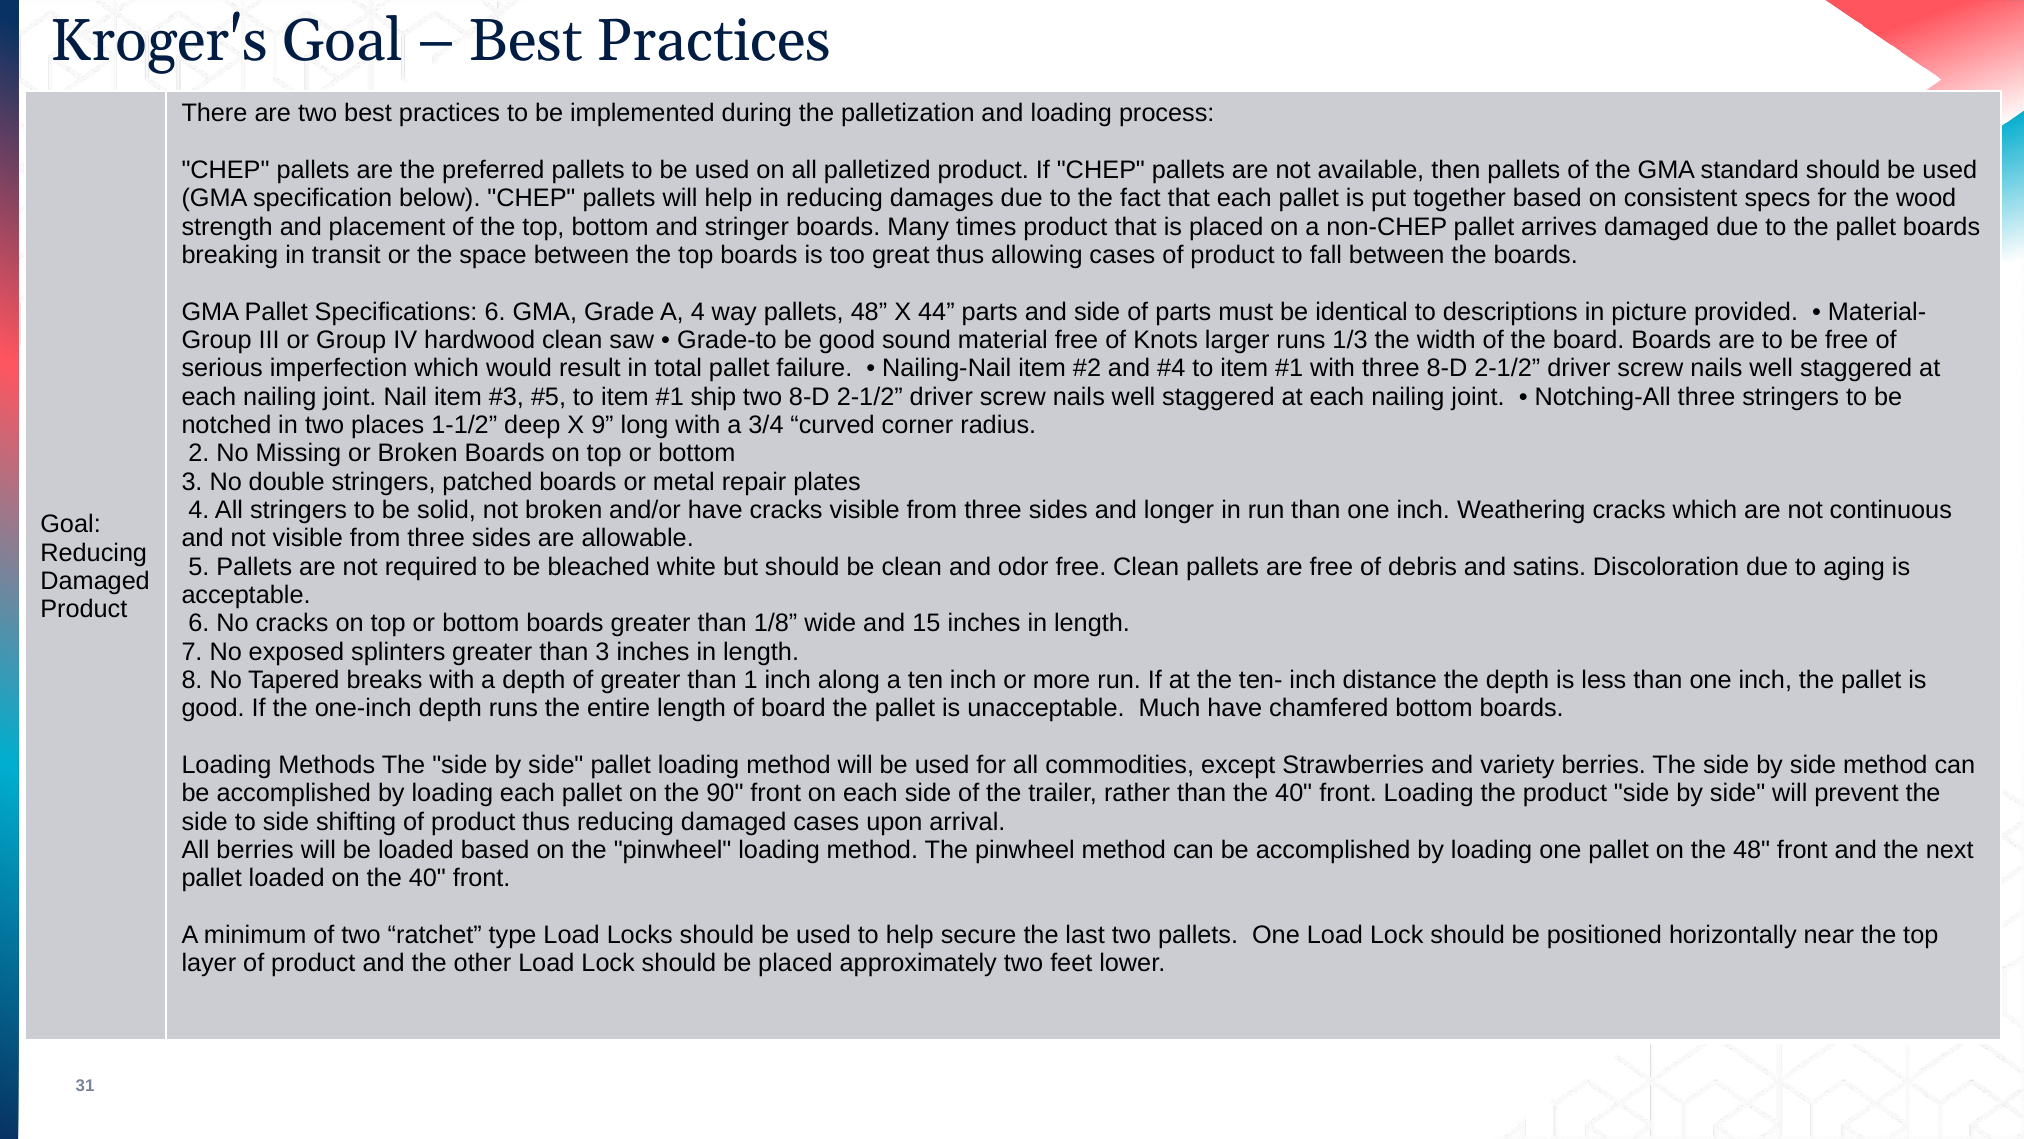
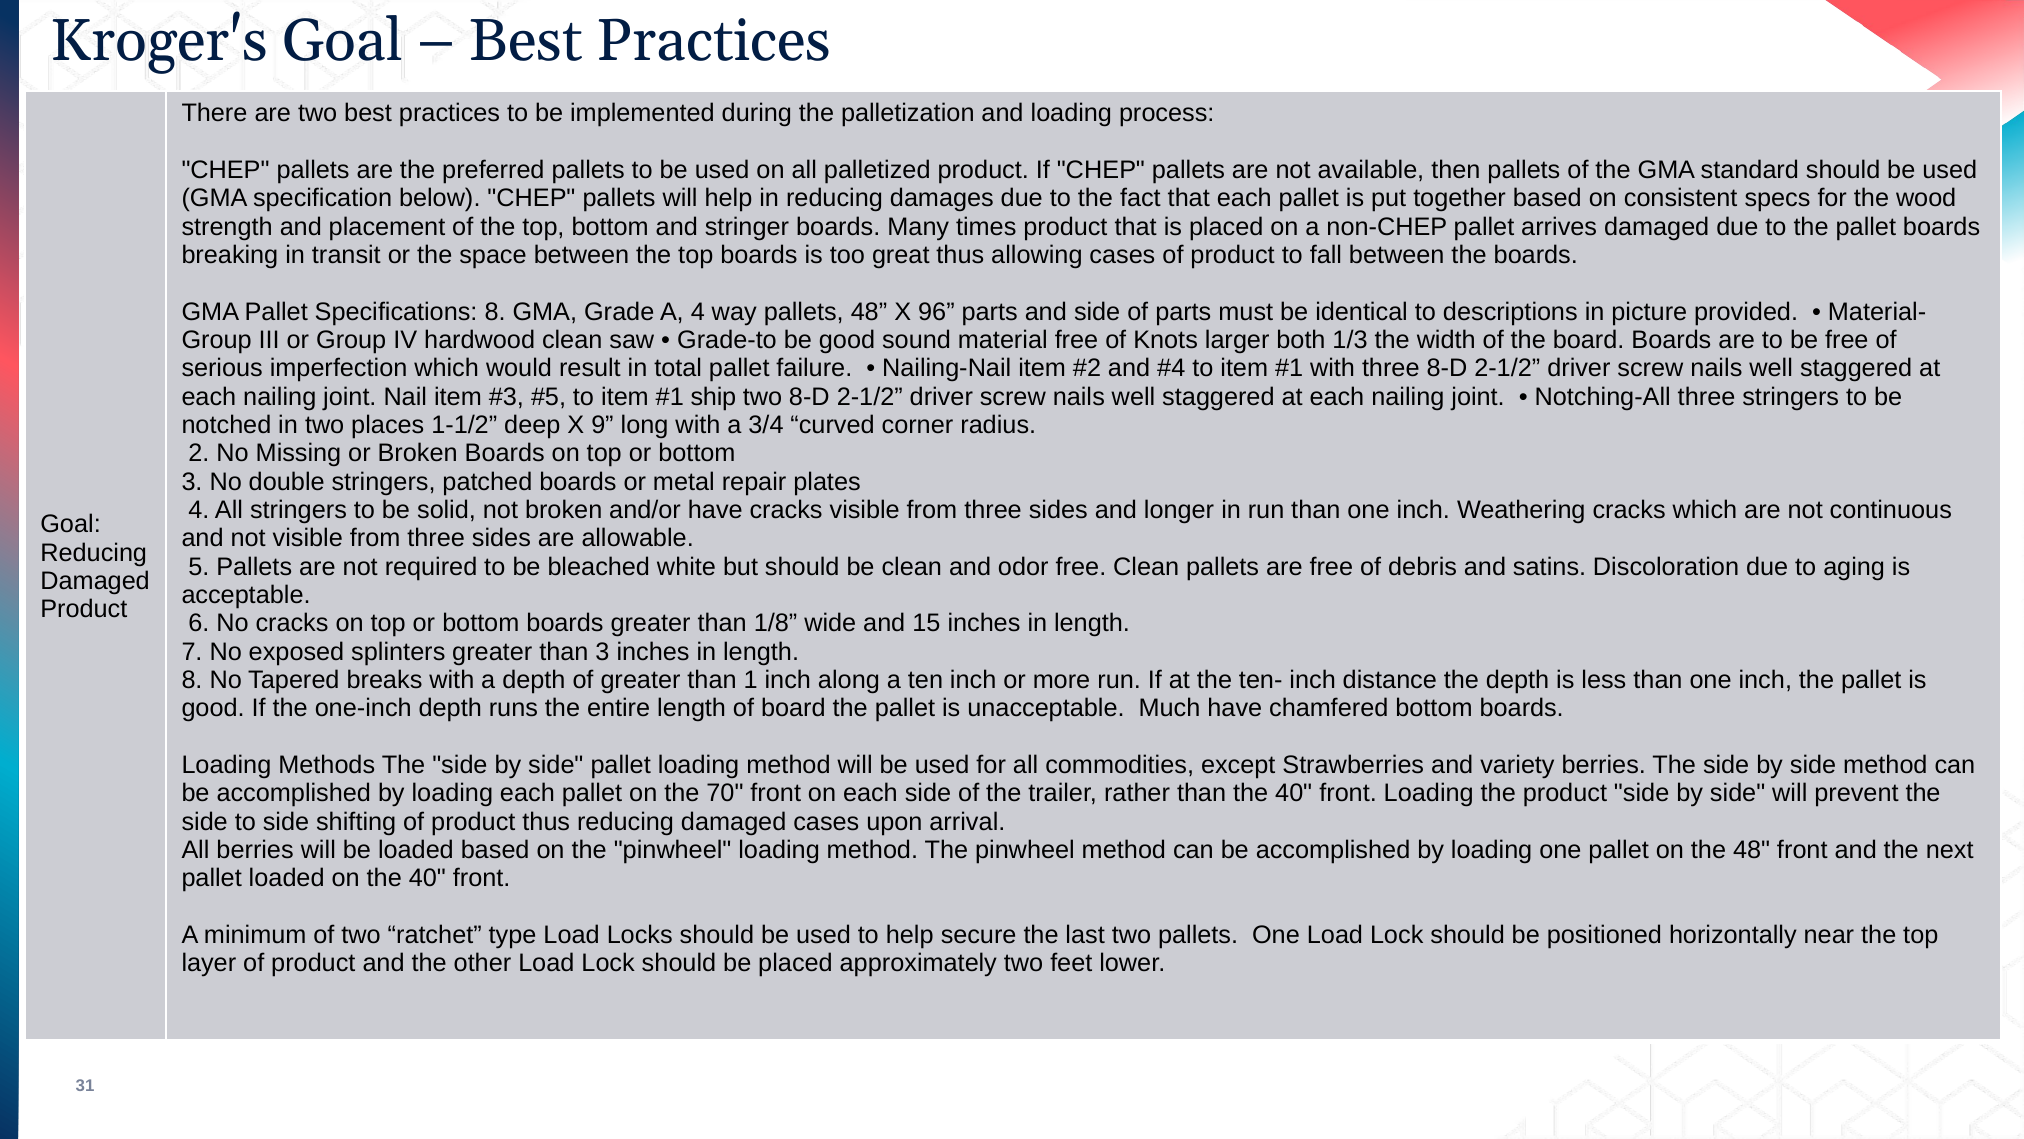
Specifications 6: 6 -> 8 (495, 312)
44: 44 -> 96 (936, 312)
larger runs: runs -> both (1301, 340)
90: 90 -> 70 (725, 793)
